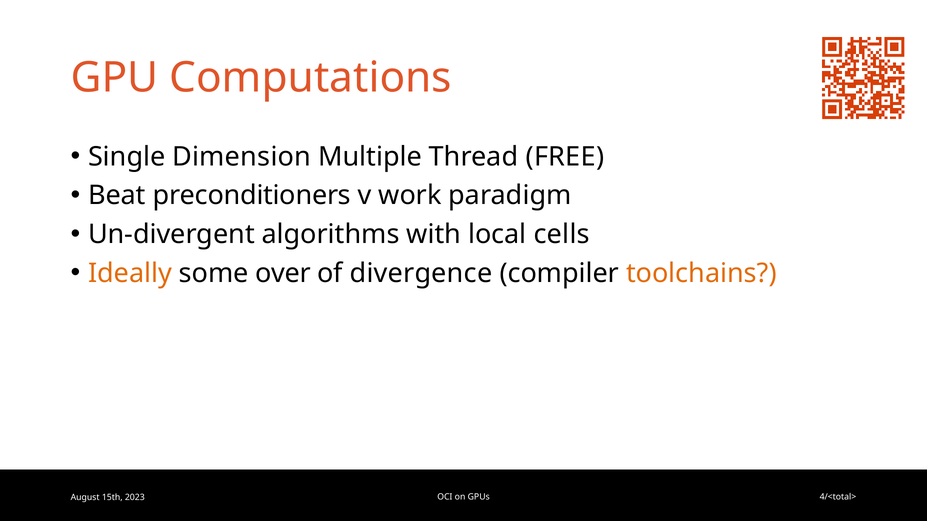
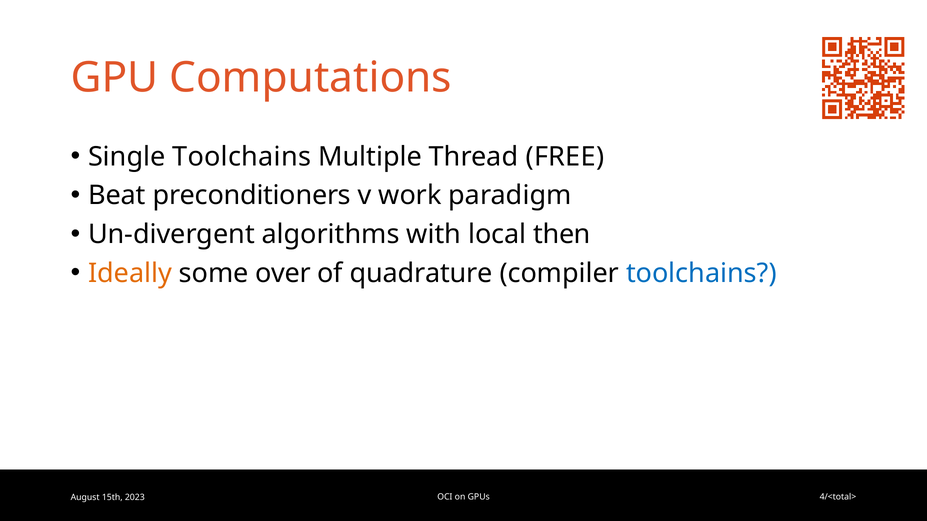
Single Dimension: Dimension -> Toolchains (242, 157)
cells: cells -> then (562, 234)
divergence: divergence -> quadrature (421, 273)
toolchains colour: orange -> blue (701, 273)
